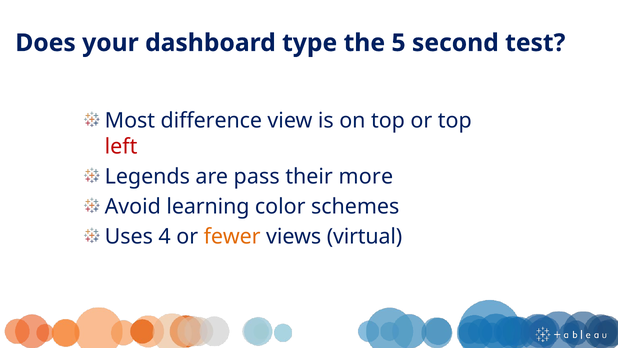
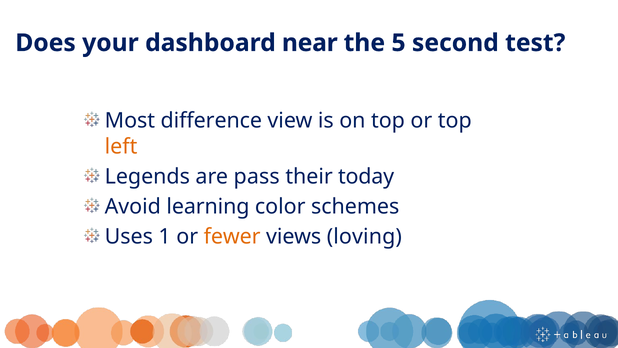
type: type -> near (310, 43)
left colour: red -> orange (121, 146)
more: more -> today (366, 177)
4: 4 -> 1 (165, 237)
virtual: virtual -> loving (364, 237)
